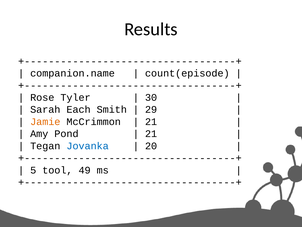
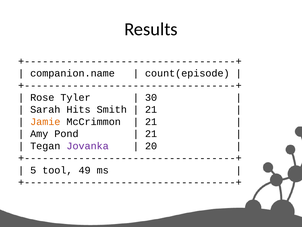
Each: Each -> Hits (79, 109)
29: 29 -> 21 (151, 109)
Jovanka colour: blue -> purple (88, 146)
